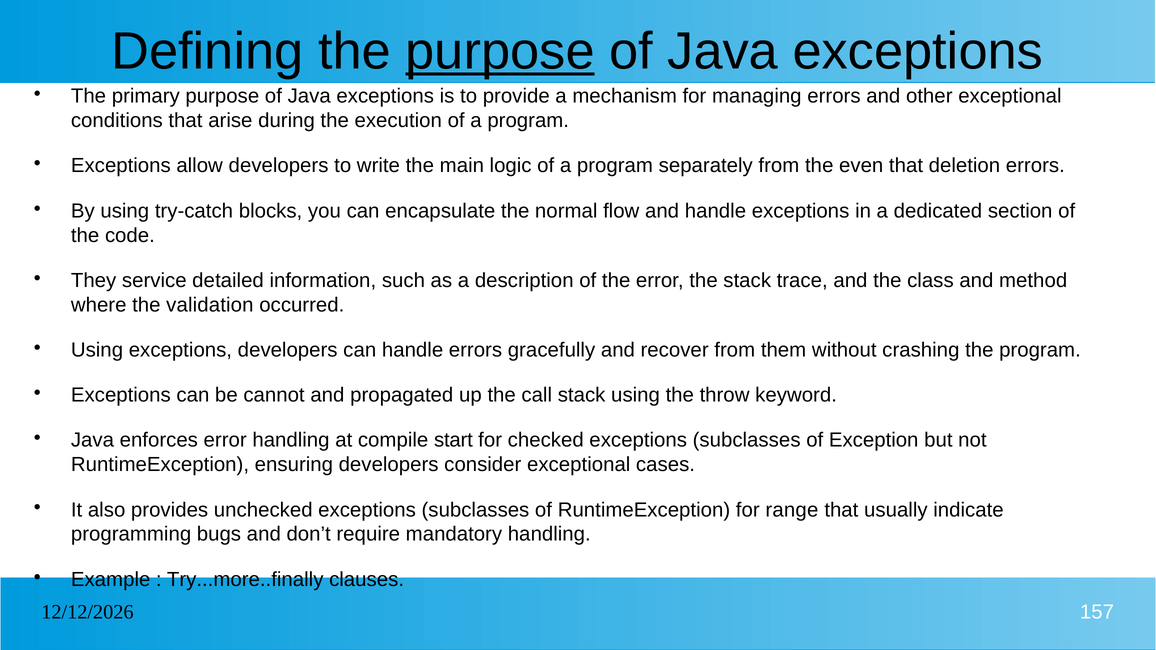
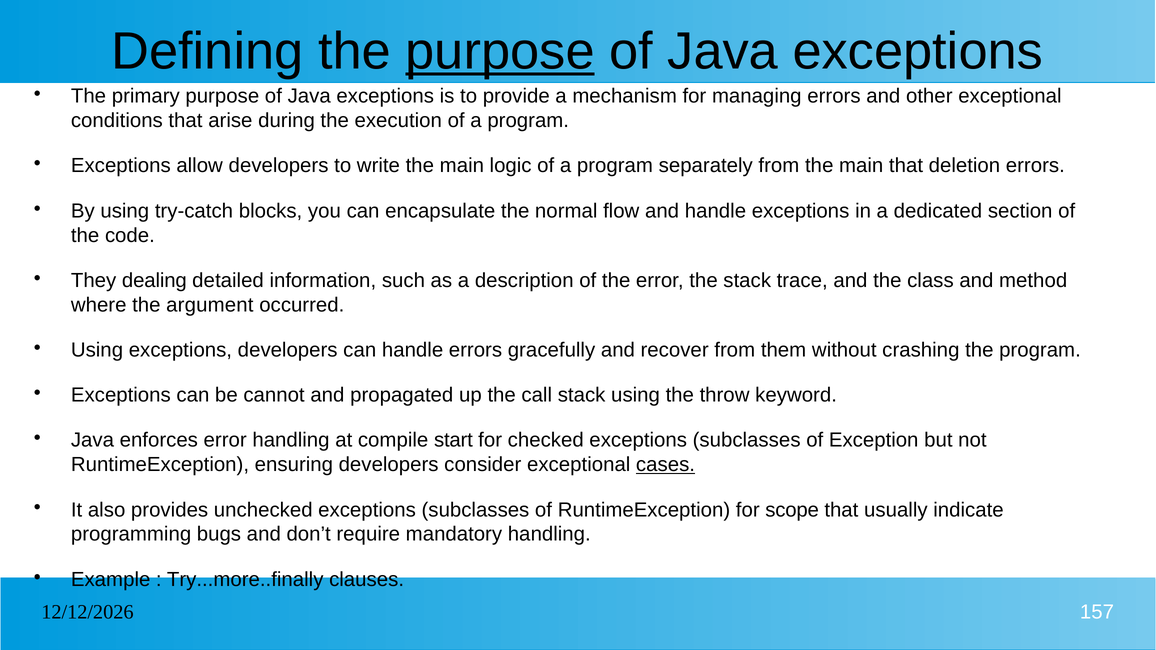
from the even: even -> main (861, 166)
service: service -> dealing (154, 281)
validation: validation -> argument (210, 305)
cases underline: none -> present (665, 465)
range: range -> scope (792, 510)
